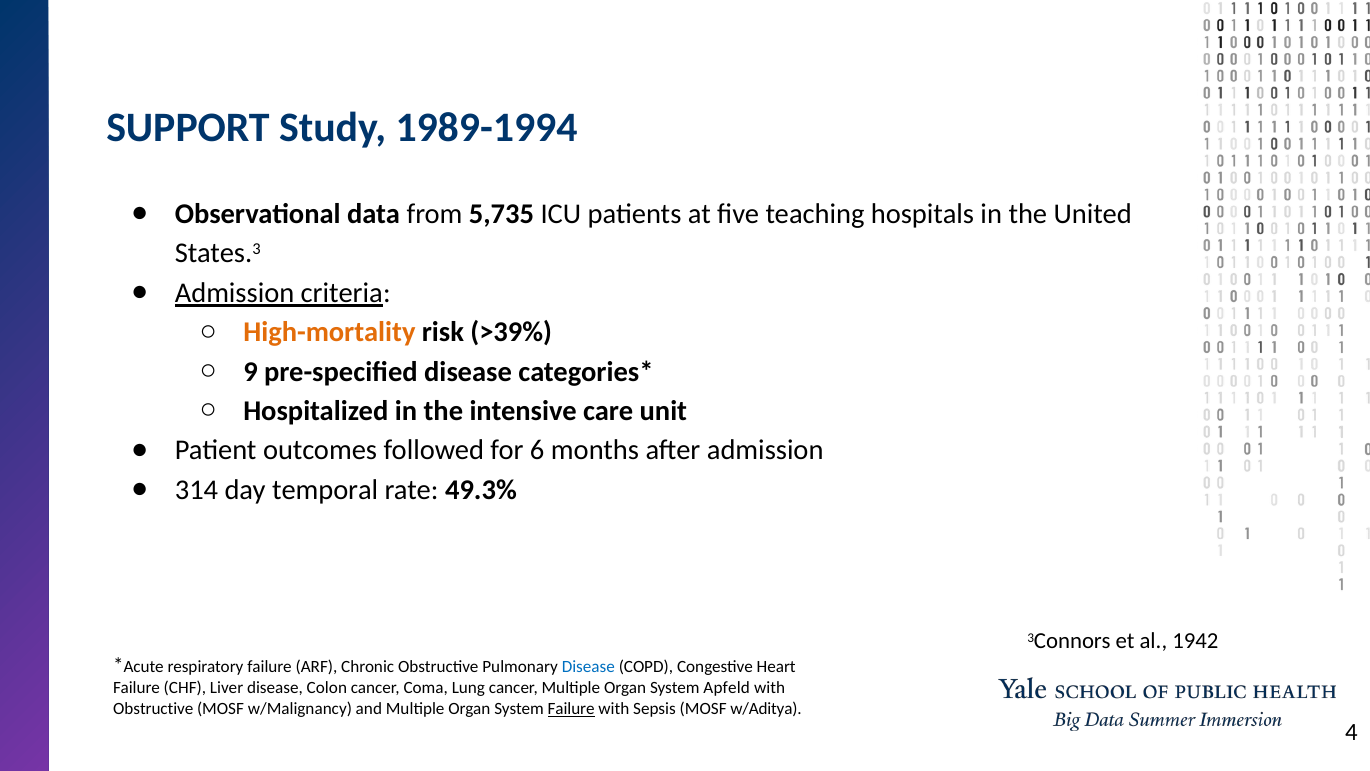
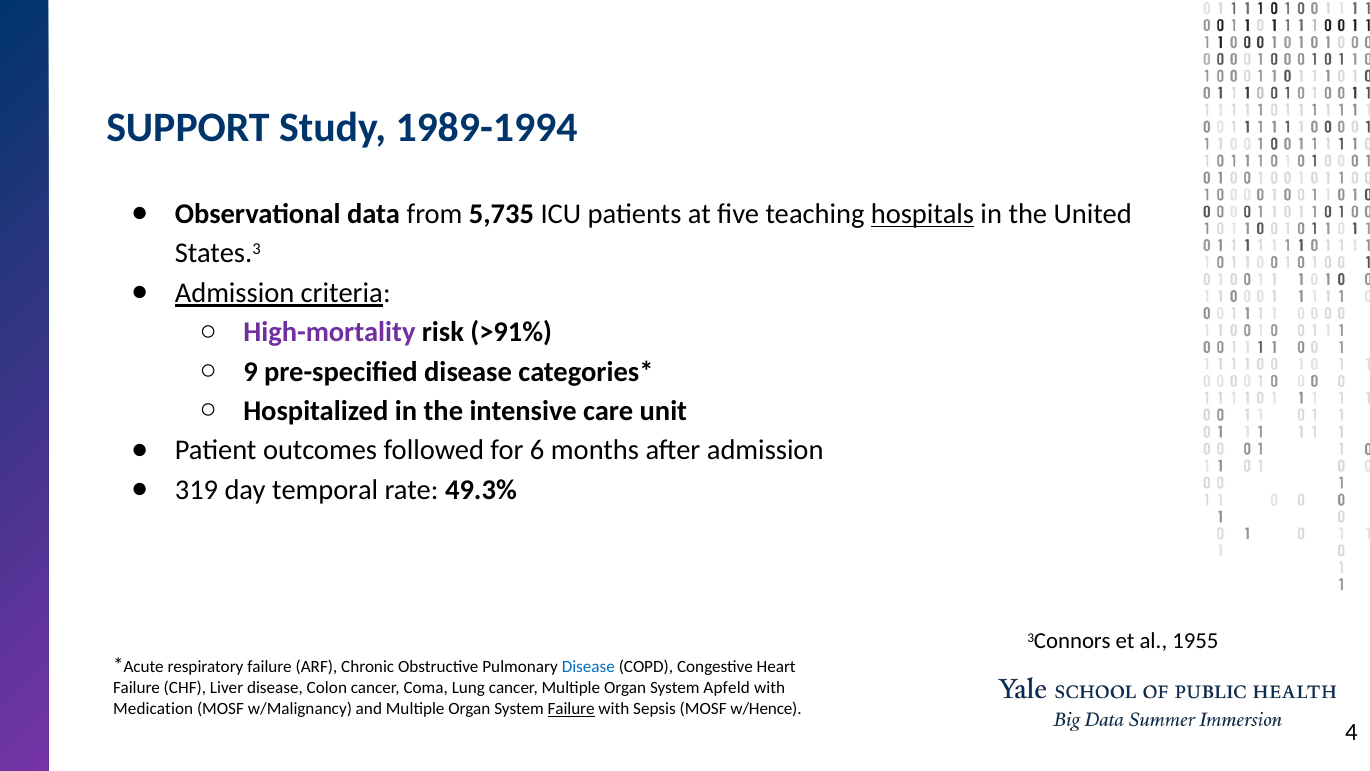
hospitals underline: none -> present (922, 214)
High-mortality colour: orange -> purple (329, 332)
>39%: >39% -> >91% (511, 332)
314: 314 -> 319 (196, 490)
1942: 1942 -> 1955 (1195, 641)
Obstructive: Obstructive -> Medication (153, 709)
w/Aditya: w/Aditya -> w/Hence (766, 709)
